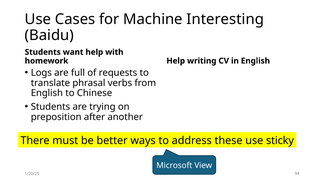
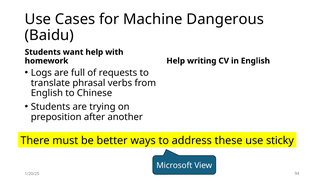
Interesting: Interesting -> Dangerous (225, 19)
